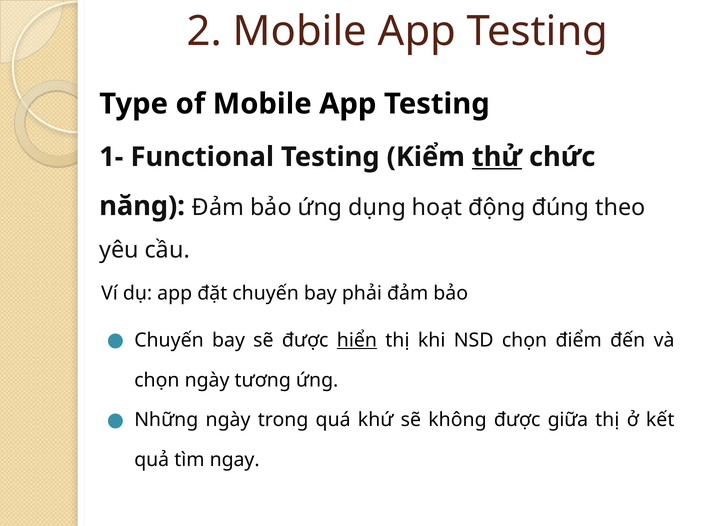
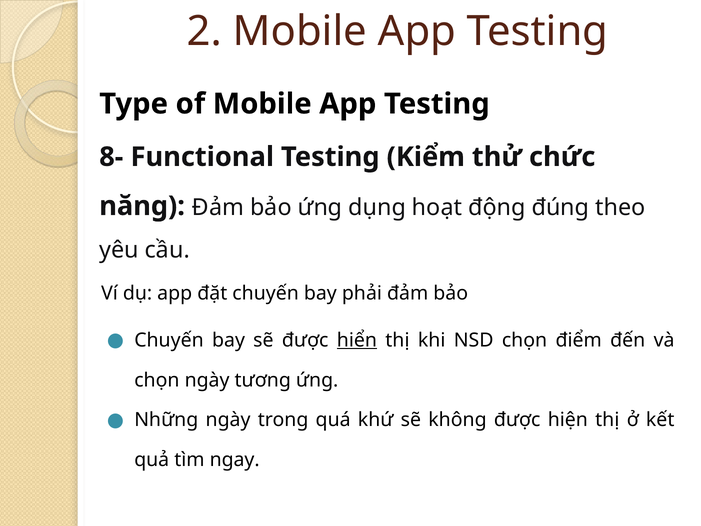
1-: 1- -> 8- (111, 157)
thử underline: present -> none (497, 157)
giữa: giữa -> hiện (568, 420)
